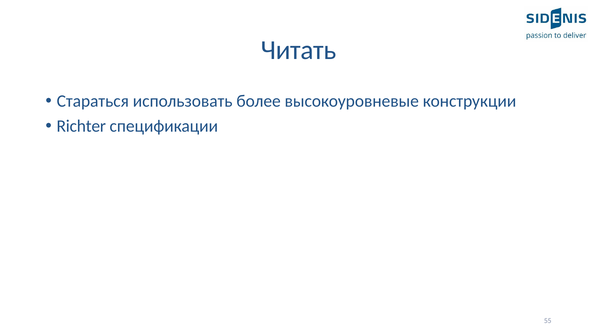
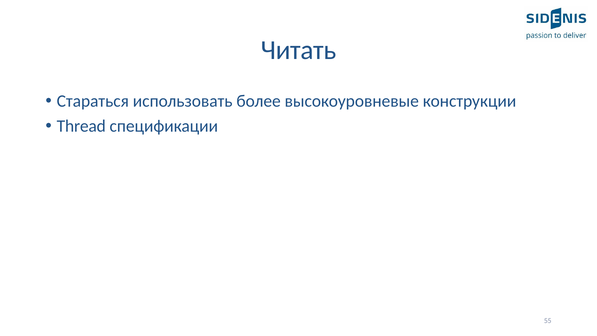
Richter: Richter -> Thread (81, 126)
